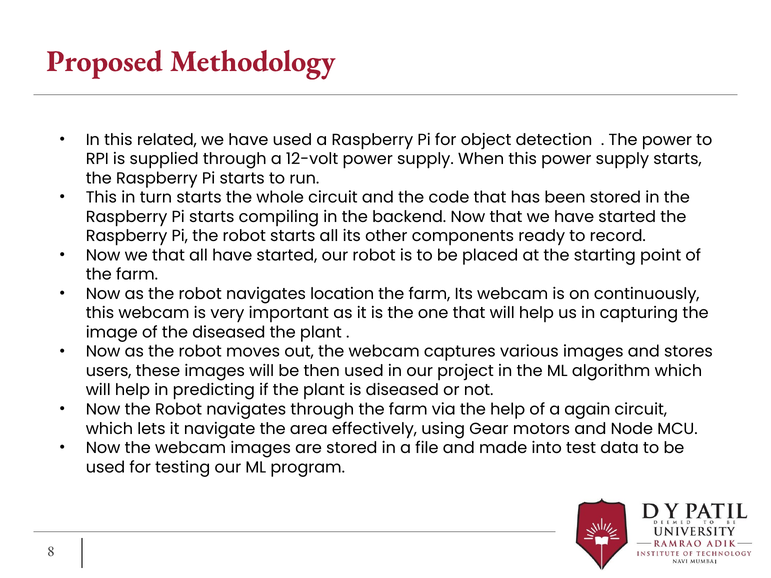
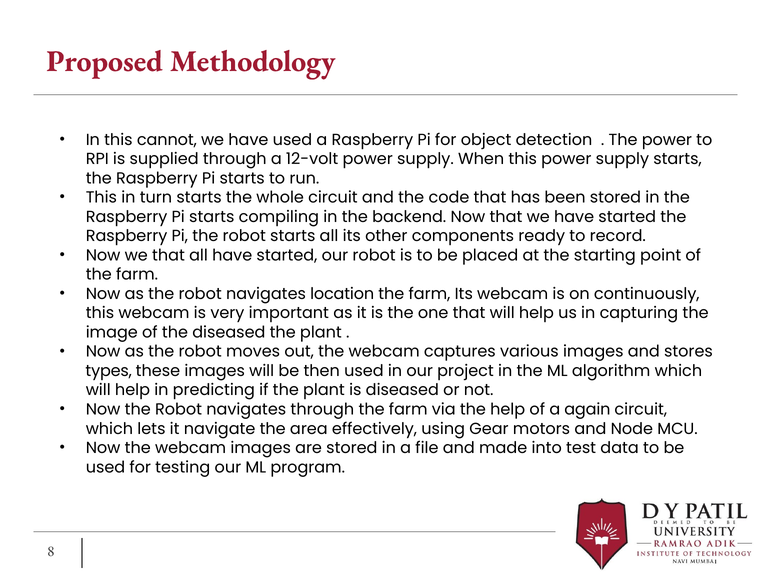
related: related -> cannot (167, 140)
users: users -> types (109, 371)
